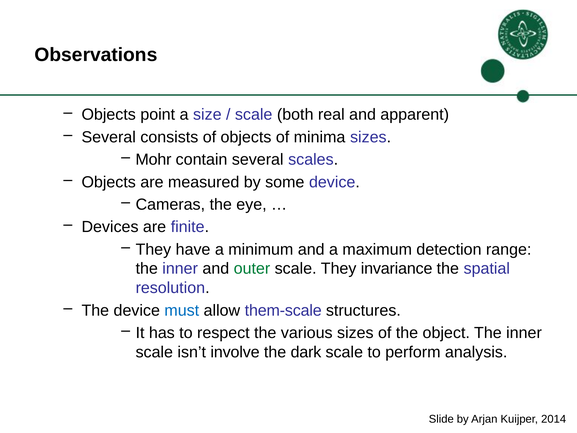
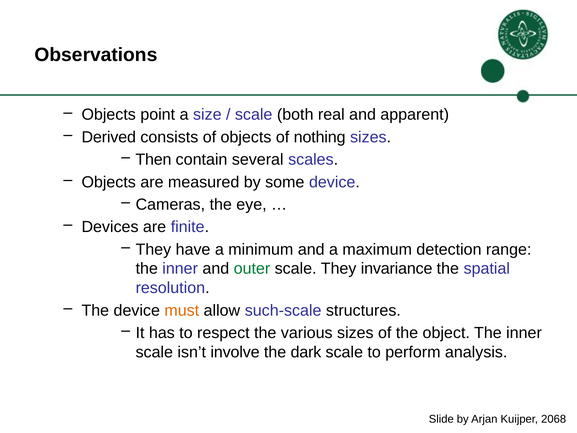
Several: Several -> Derived (109, 137)
minima: minima -> nothing (320, 137)
Mohr: Mohr -> Then (153, 159)
must colour: blue -> orange (182, 310)
them-scale: them-scale -> such-scale (283, 310)
2014: 2014 -> 2068 (554, 419)
